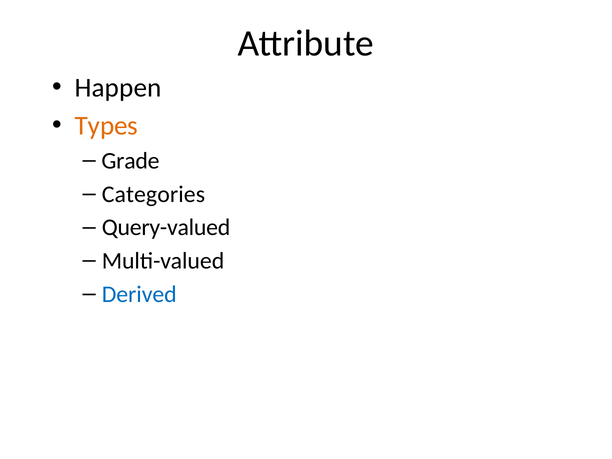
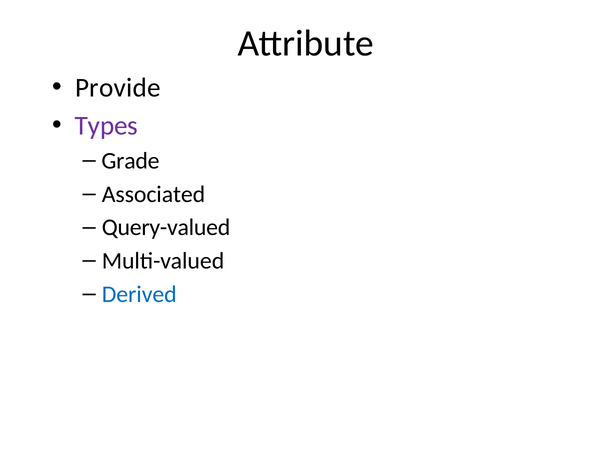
Happen: Happen -> Provide (118, 88)
Types colour: orange -> purple (106, 126)
Categories: Categories -> Associated (153, 194)
